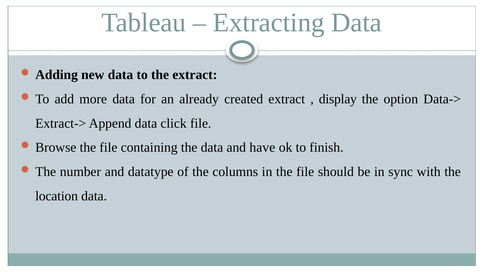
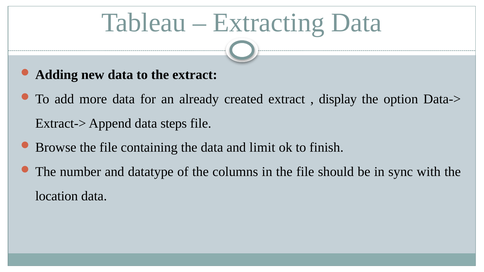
click: click -> steps (174, 123)
have: have -> limit (262, 148)
